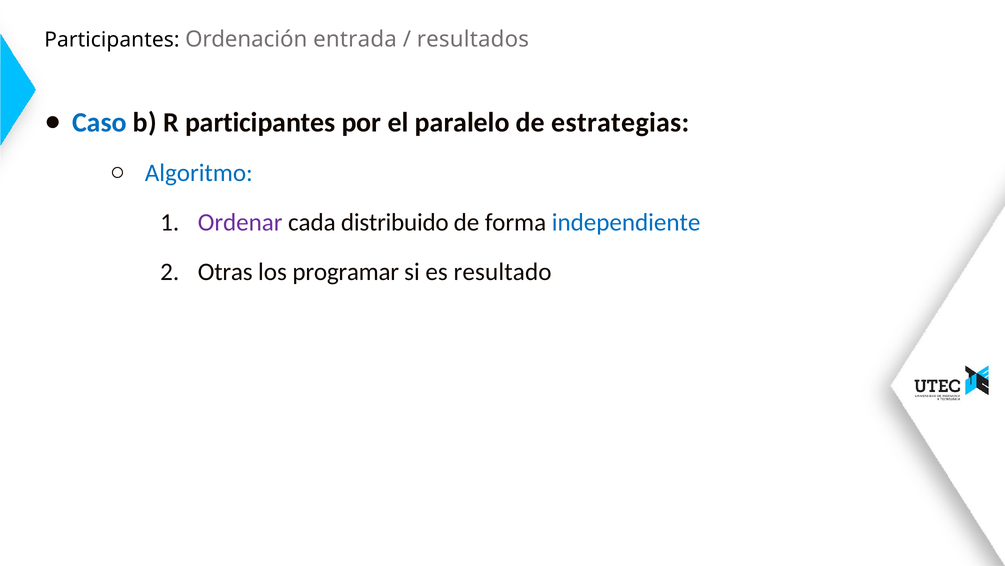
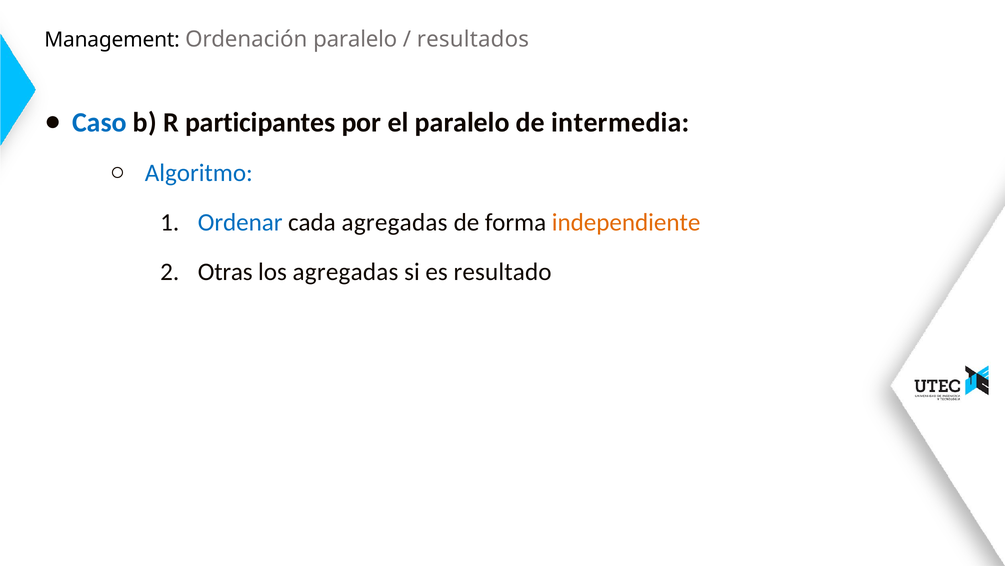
Participantes: Participantes -> Management (112, 40)
Ordenación entrada: entrada -> paralelo (355, 39)
estrategias: estrategias -> intermedia (620, 122)
Ordenar colour: purple -> blue (240, 222)
cada distribuido: distribuido -> agregadas (395, 222)
independiente colour: blue -> orange (626, 222)
los programar: programar -> agregadas (346, 272)
